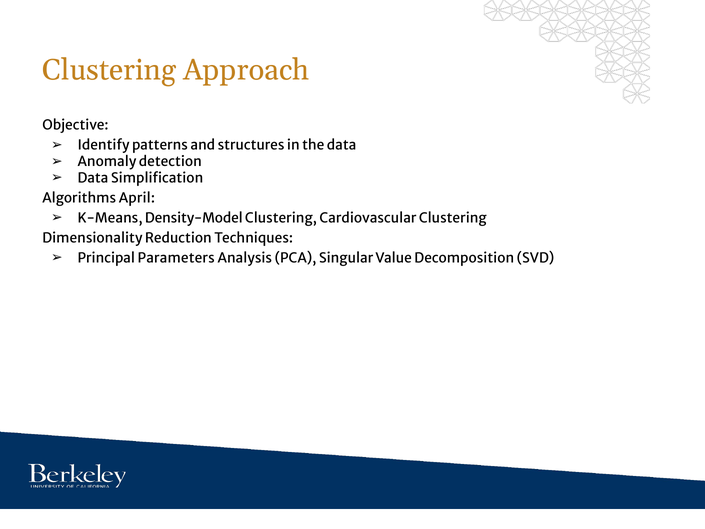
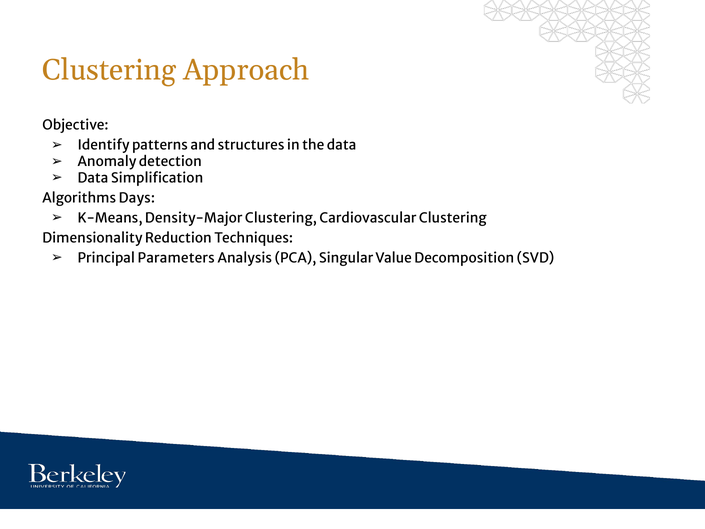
April: April -> Days (137, 198)
Density-Model: Density-Model -> Density-Major (194, 218)
